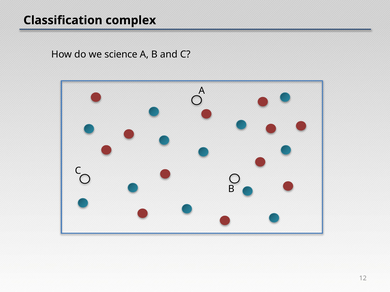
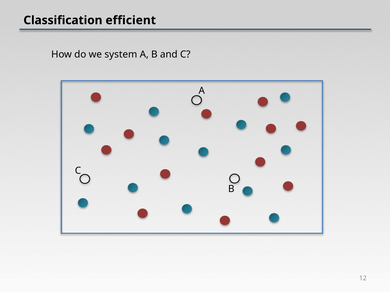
complex: complex -> efficient (131, 20)
science: science -> system (121, 55)
